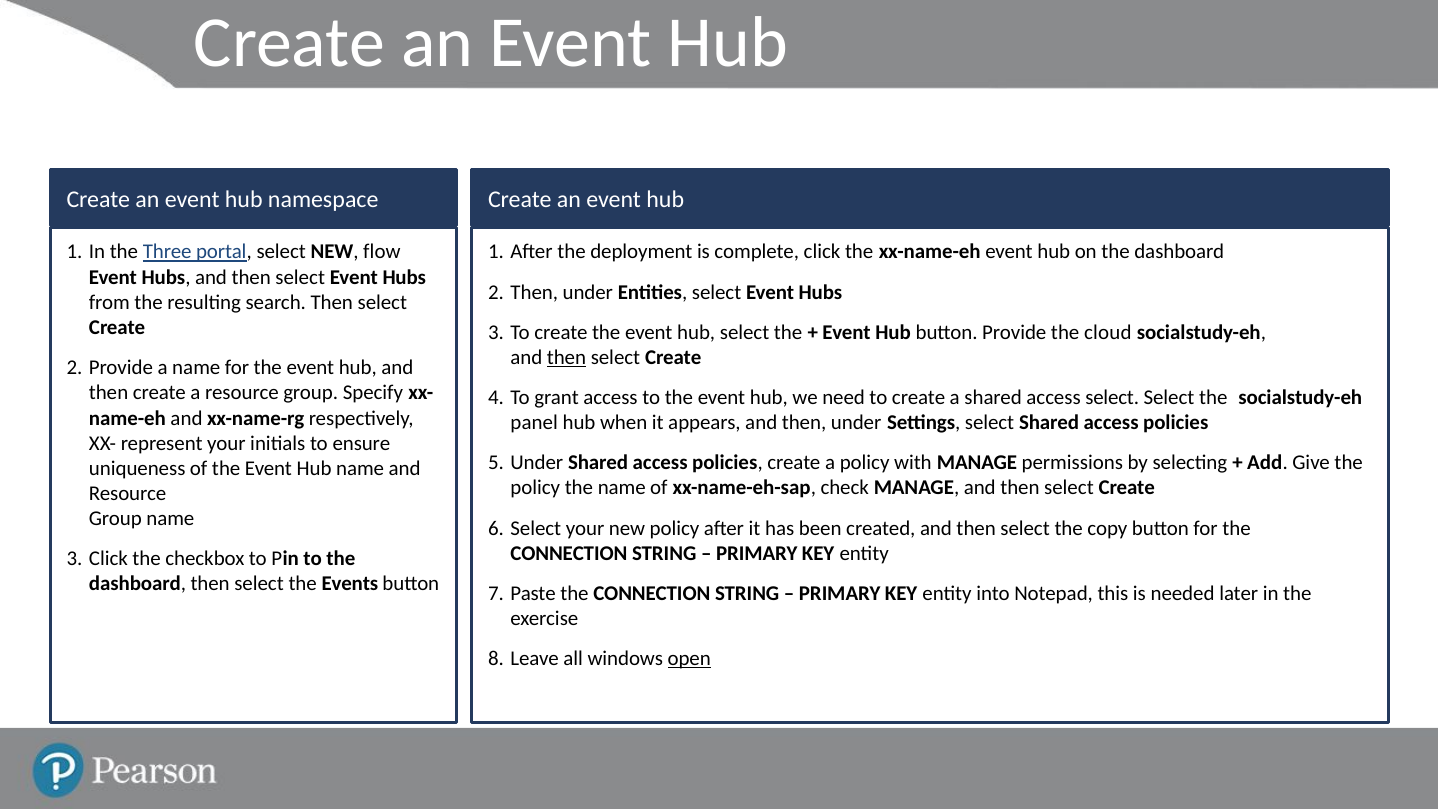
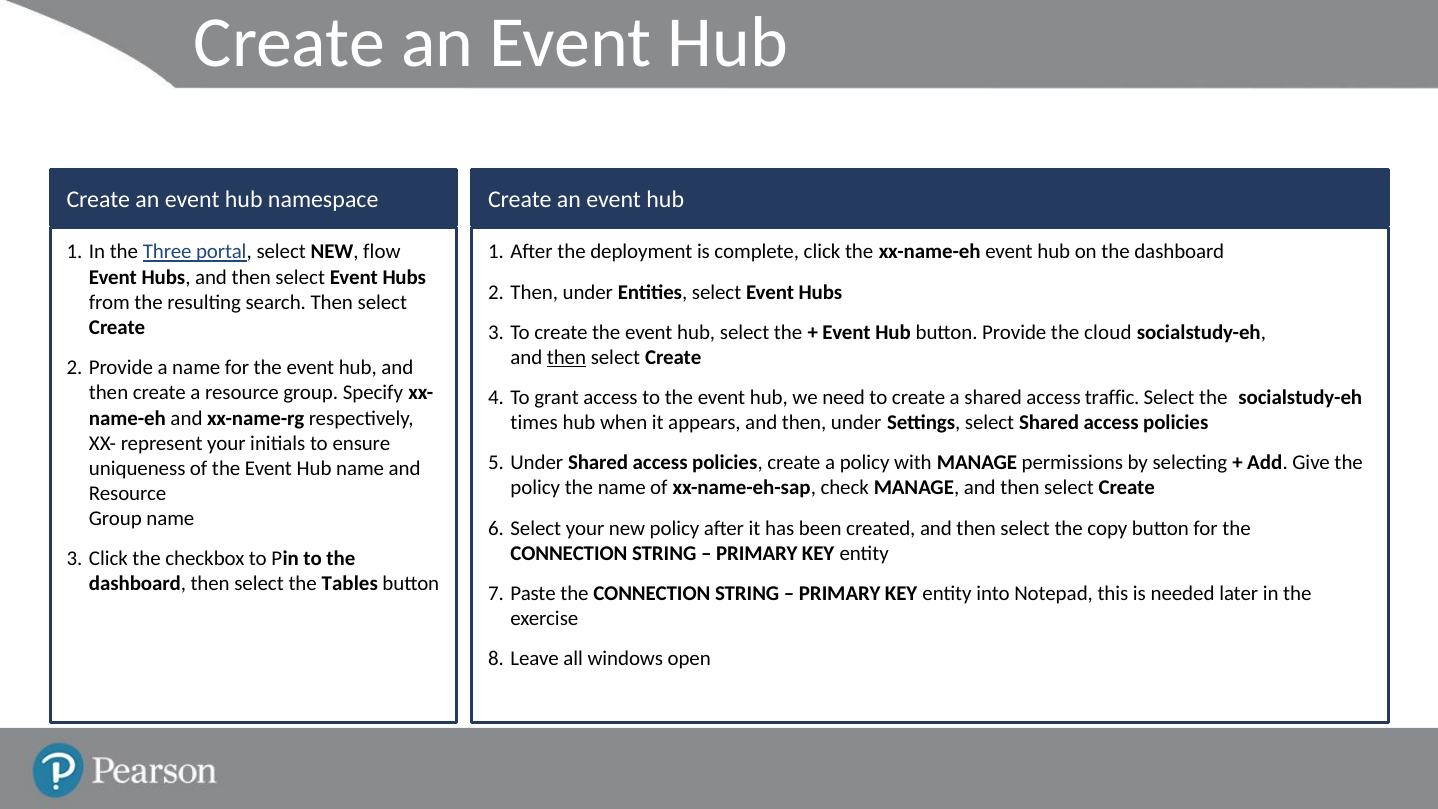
access select: select -> traffic (1112, 398)
panel: panel -> times (534, 423)
Events: Events -> Tables (350, 584)
open underline: present -> none (689, 659)
